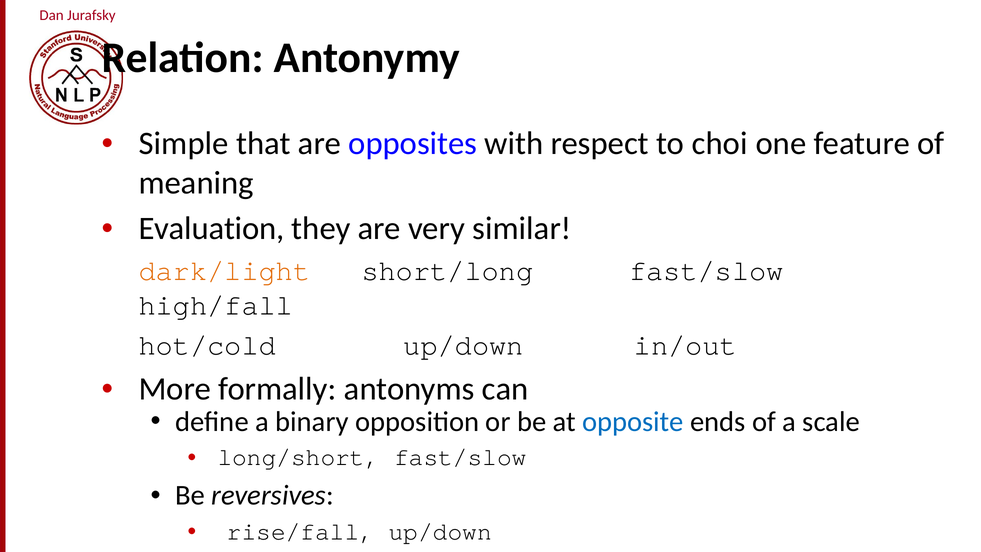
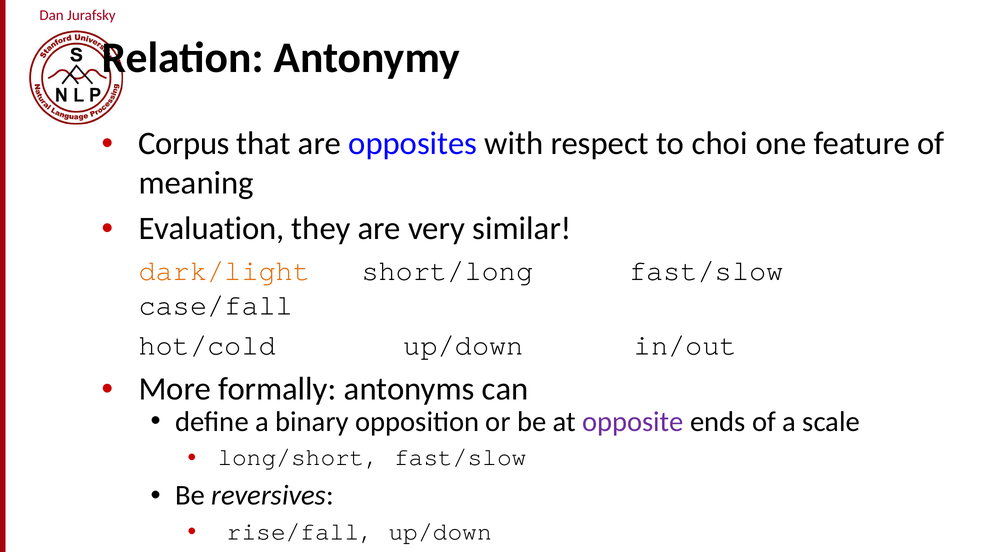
Simple: Simple -> Corpus (184, 144)
high/fall: high/fall -> case/fall (216, 305)
opposite colour: blue -> purple (633, 422)
